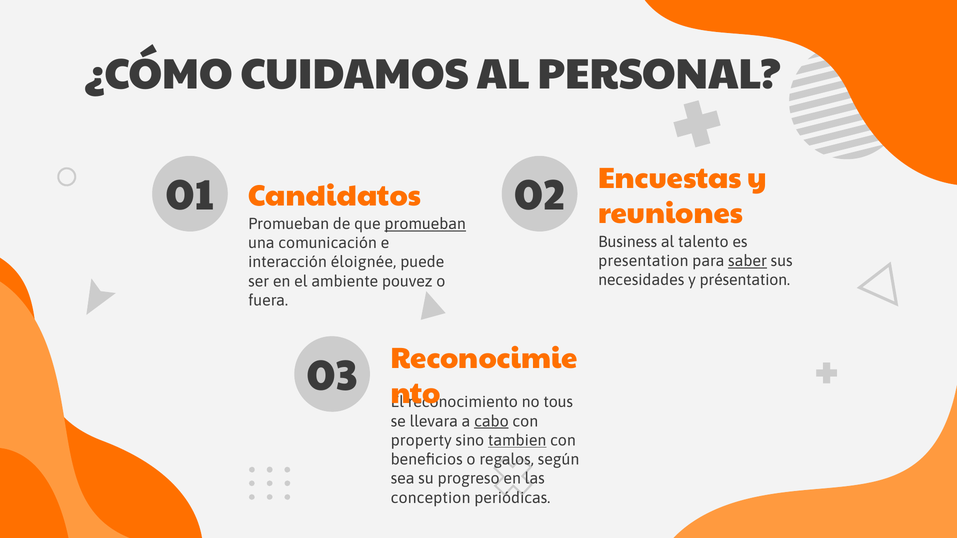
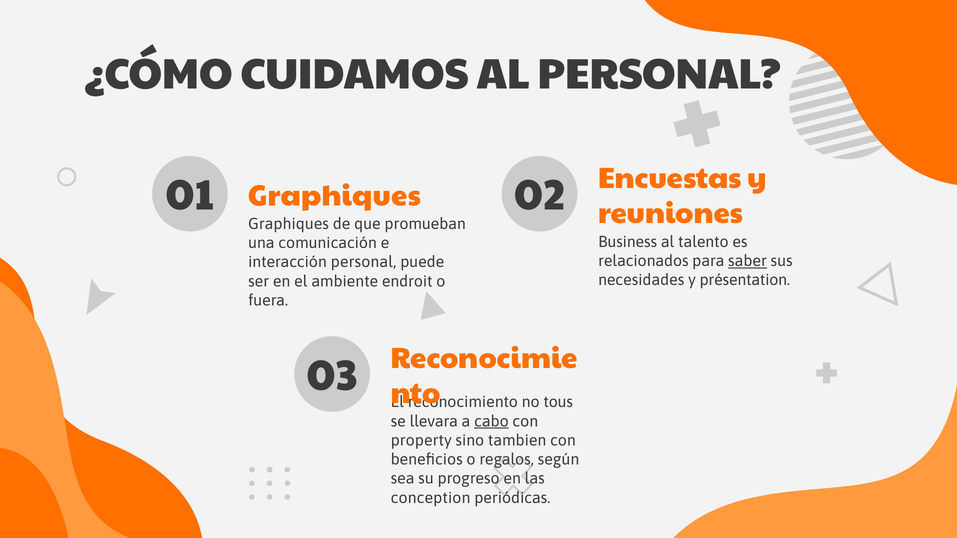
Candidatos: Candidatos -> Graphiques (335, 196)
Promueban: Promueban -> Graphiques (289, 224)
promueban underline: present -> none (425, 224)
presentation: presentation -> relacionados (643, 261)
interacción éloignée: éloignée -> personal (363, 262)
pouvez: pouvez -> endroit (407, 282)
tambien underline: present -> none (517, 441)
